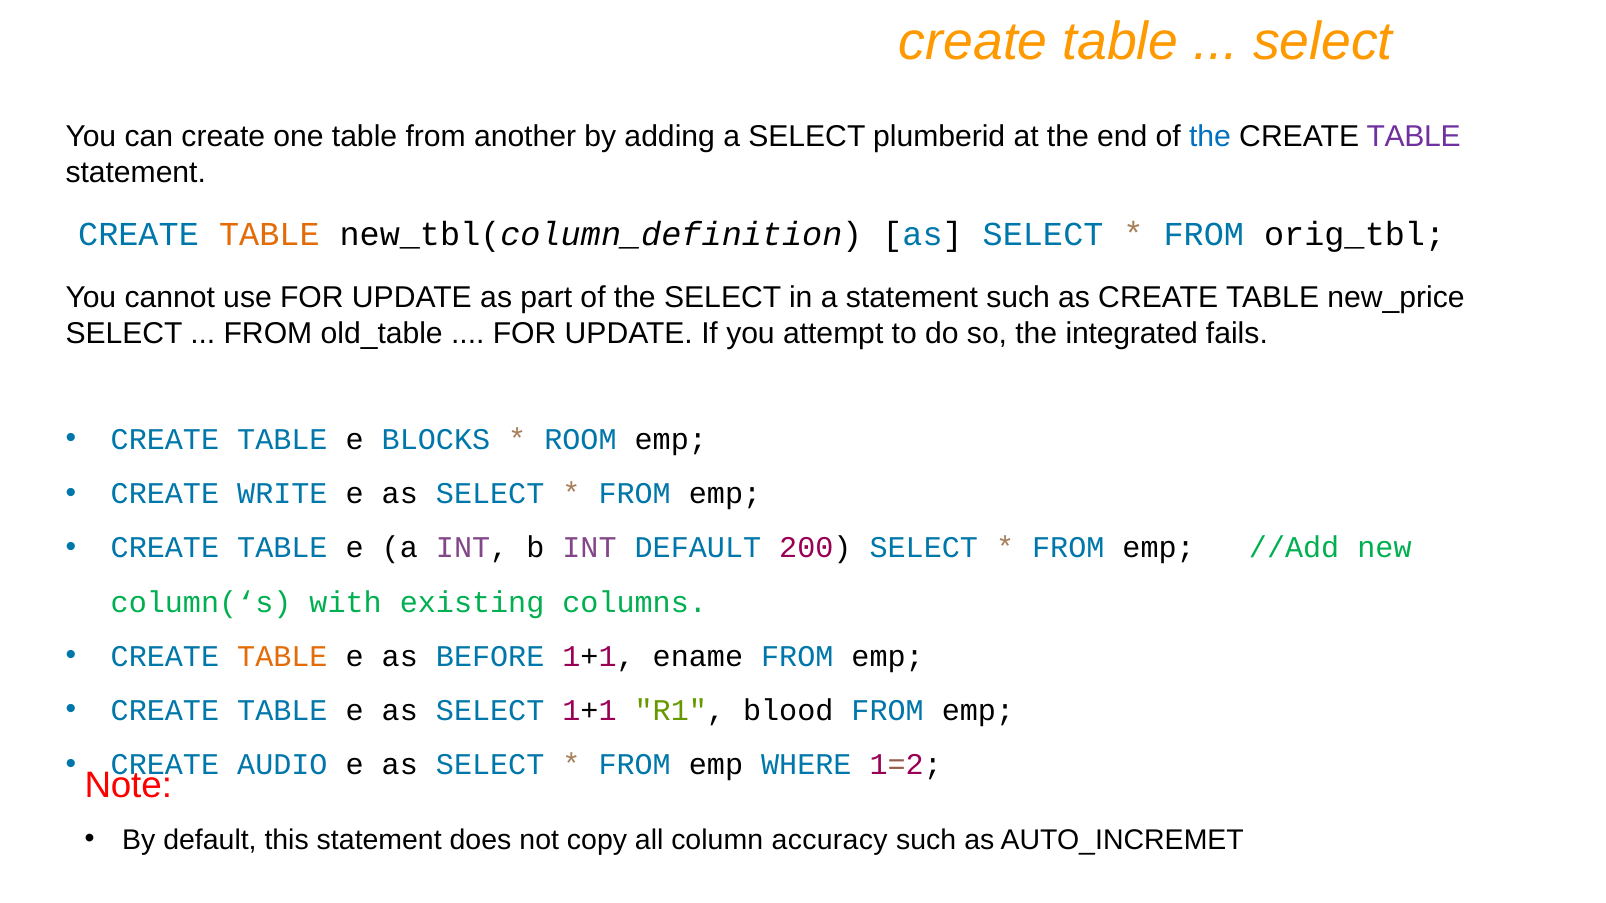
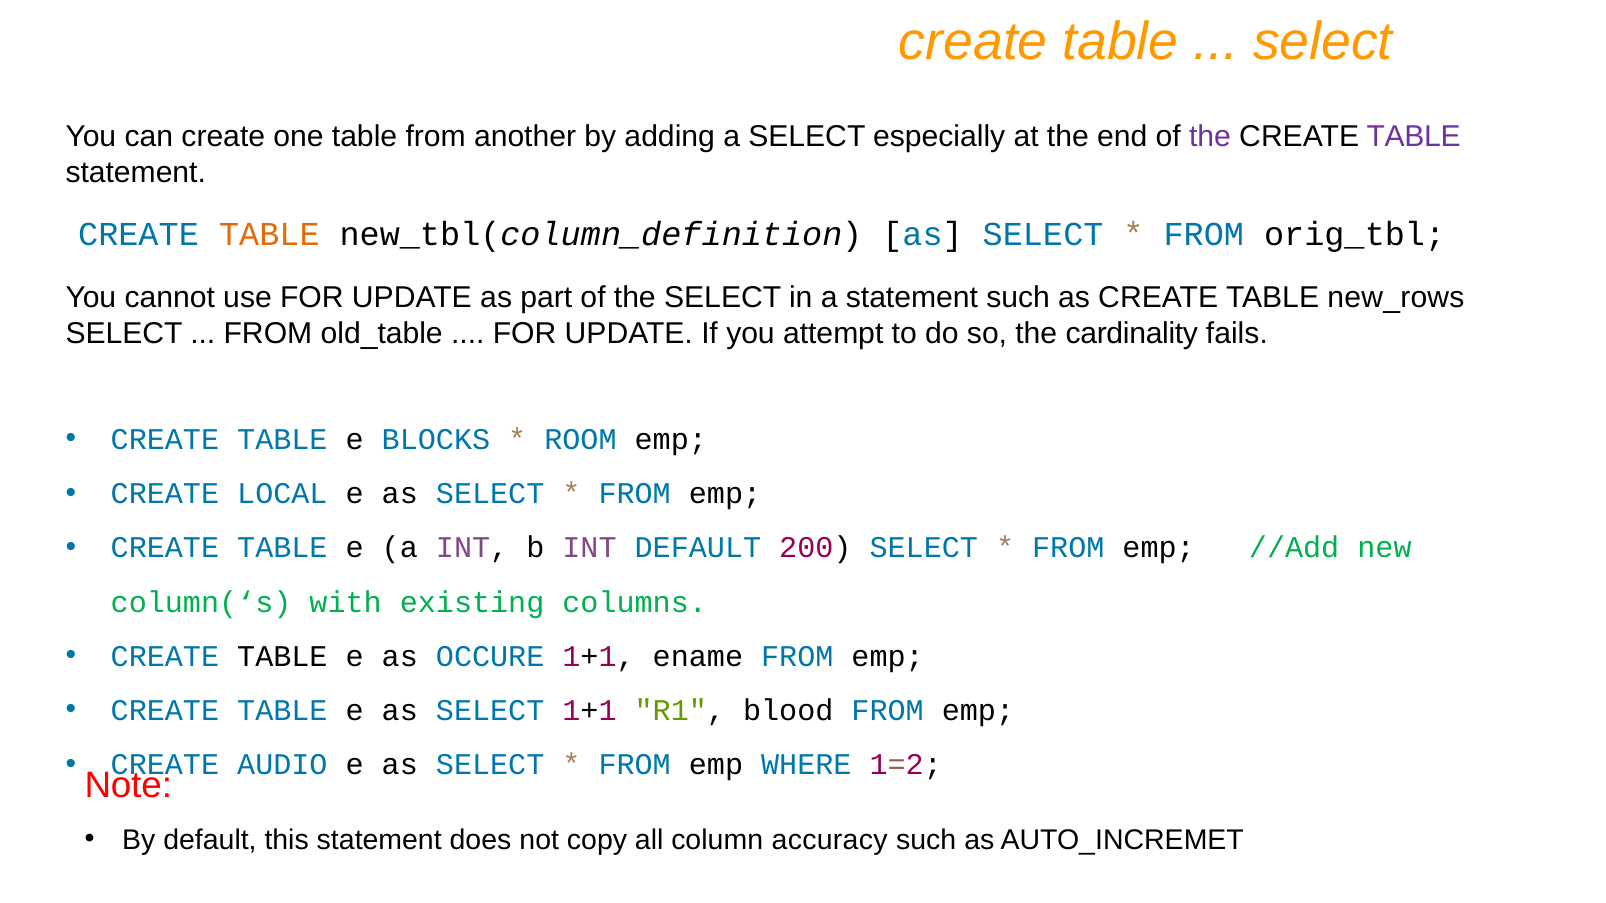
plumberid: plumberid -> especially (939, 136)
the colour: blue -> purple (1210, 136)
new_price: new_price -> new_rows (1396, 298)
integrated: integrated -> cardinality (1132, 334)
WRITE: WRITE -> LOCAL (282, 494)
TABLE colour: orange -> black (282, 657)
BEFORE: BEFORE -> OCCURE (490, 657)
